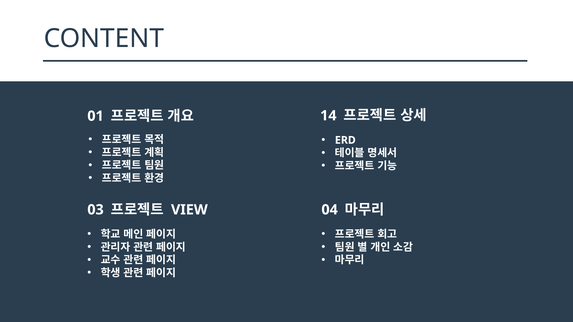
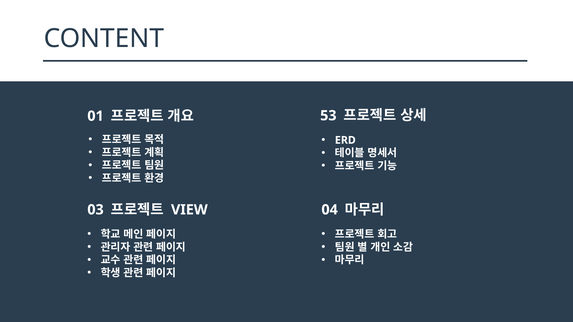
14: 14 -> 53 (328, 116)
